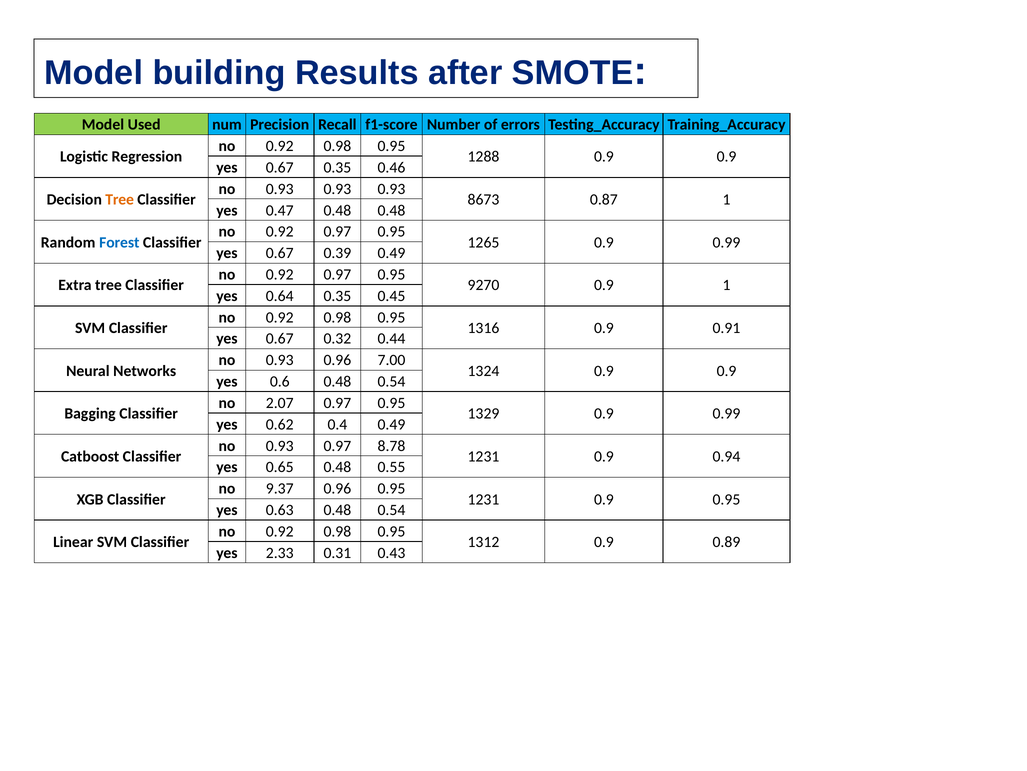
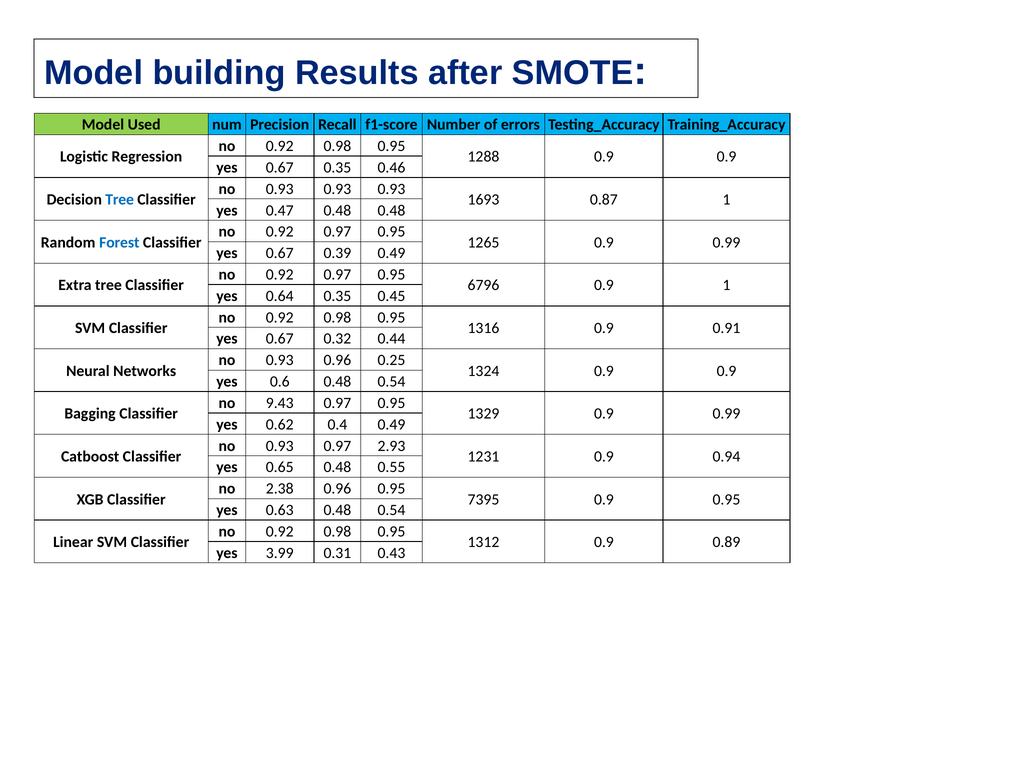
Tree colour: orange -> blue (120, 199)
8673: 8673 -> 1693 (483, 199)
9270: 9270 -> 6796 (483, 285)
7.00: 7.00 -> 0.25 (391, 360)
2.07: 2.07 -> 9.43 (280, 403)
8.78: 8.78 -> 2.93 (391, 445)
9.37: 9.37 -> 2.38 (280, 488)
1231: 1231 -> 7395 (483, 499)
2.33: 2.33 -> 3.99 (280, 552)
